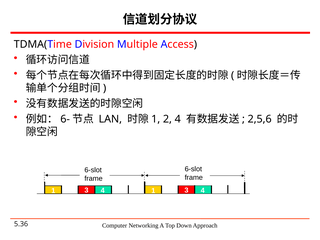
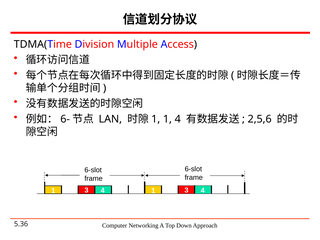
1 2: 2 -> 1 (167, 119)
